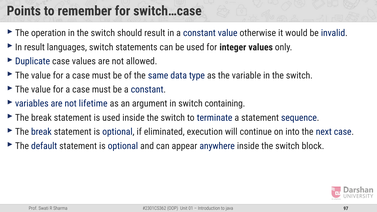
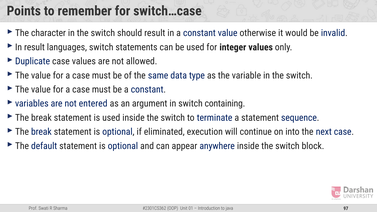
operation: operation -> character (48, 33)
lifetime: lifetime -> entered (93, 104)
